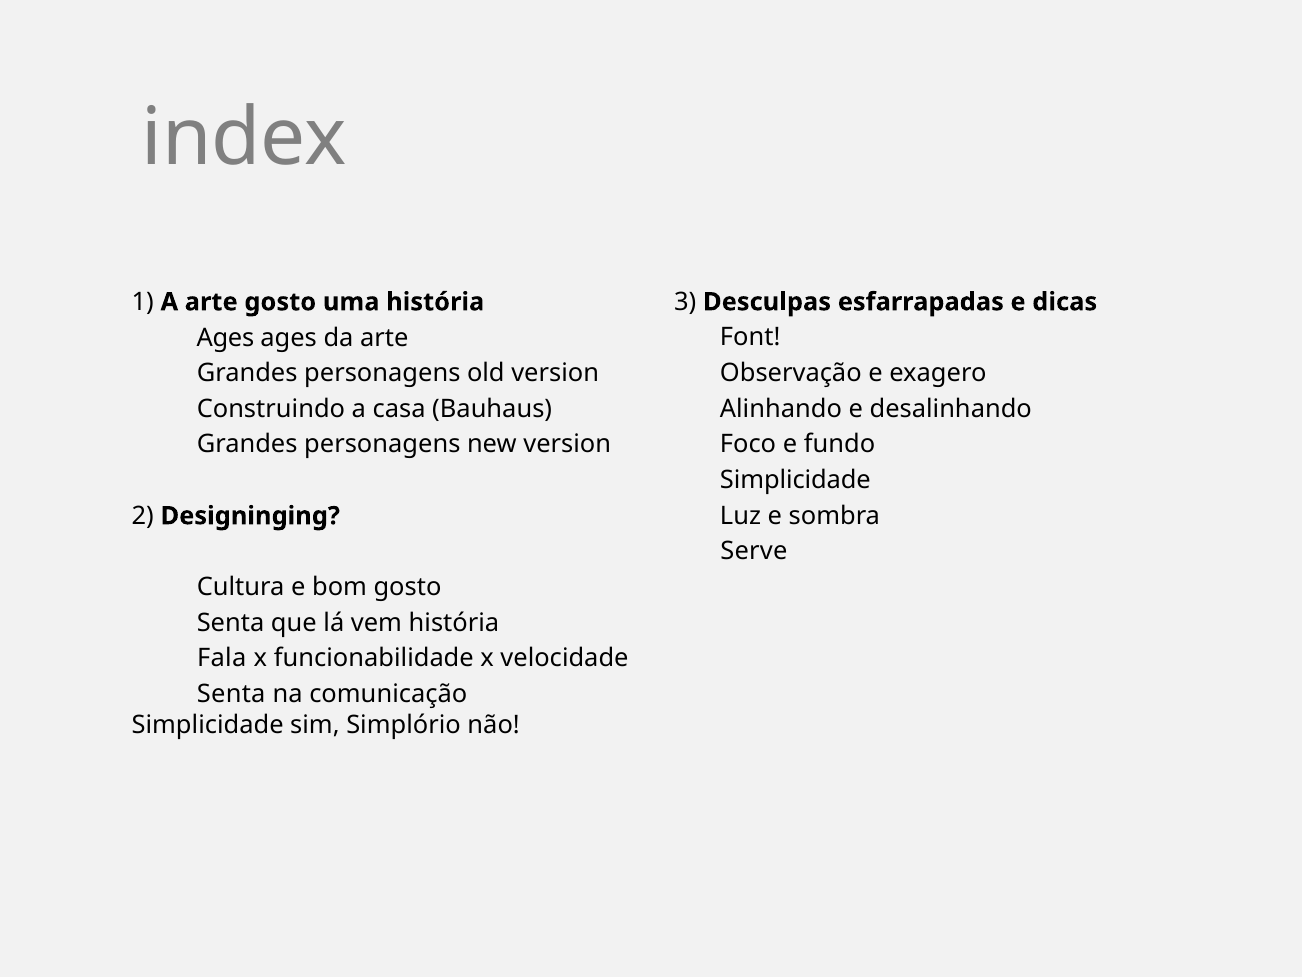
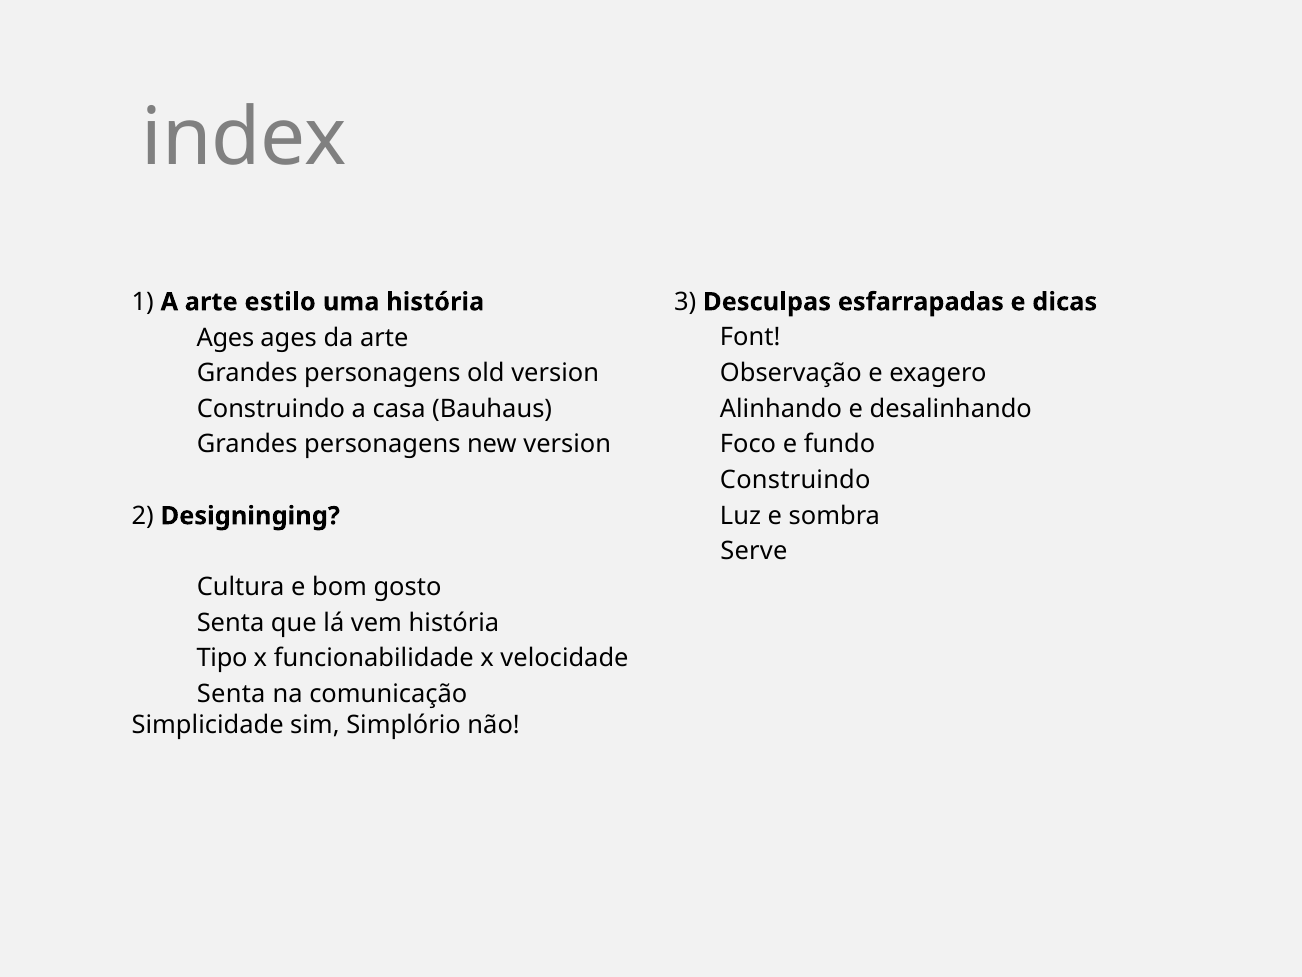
arte gosto: gosto -> estilo (280, 302)
Simplicidade: Simplicidade -> Construindo (795, 480)
Fala: Fala -> Tipo (222, 658)
